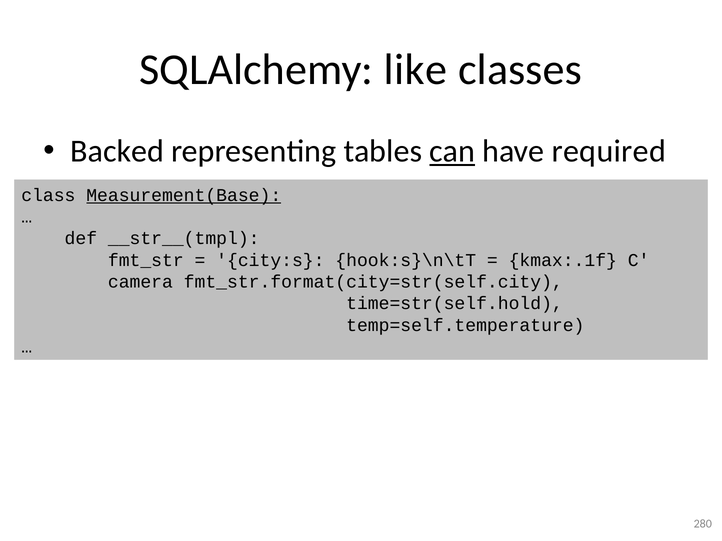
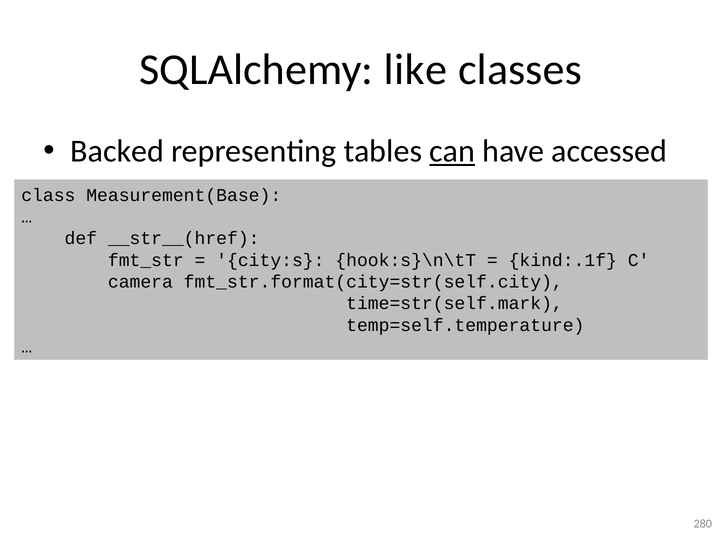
required: required -> accessed (609, 151)
Measurement(Base underline: present -> none (184, 195)
__str__(tmpl: __str__(tmpl -> __str__(href (184, 239)
kmax:.1f: kmax:.1f -> kind:.1f (563, 260)
time=str(self.hold: time=str(self.hold -> time=str(self.mark (454, 304)
